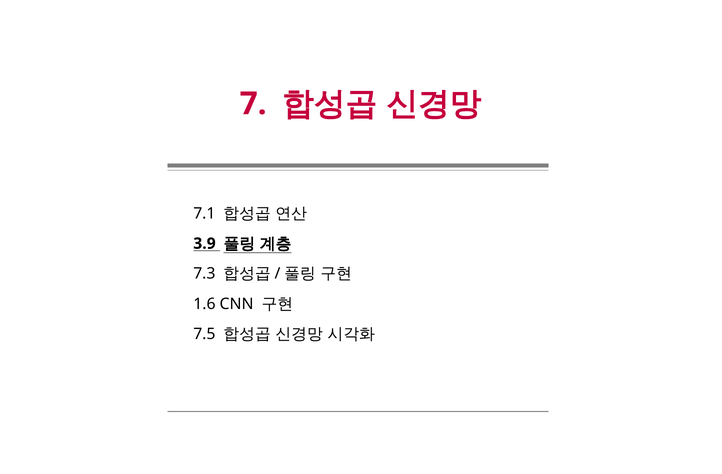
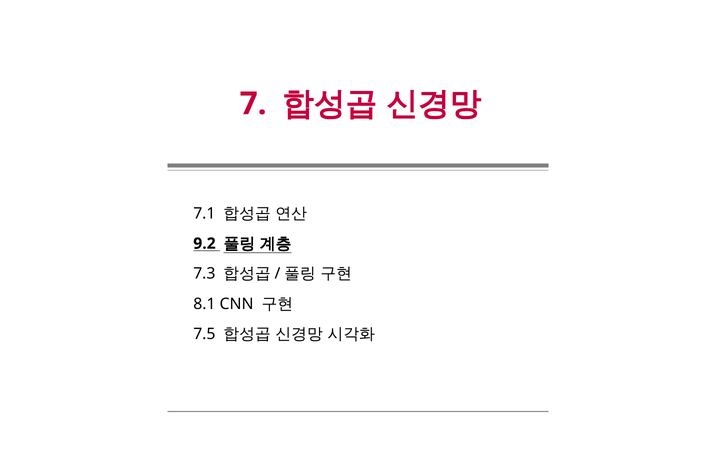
3.9: 3.9 -> 9.2 (204, 244)
1.6: 1.6 -> 8.1 (204, 304)
